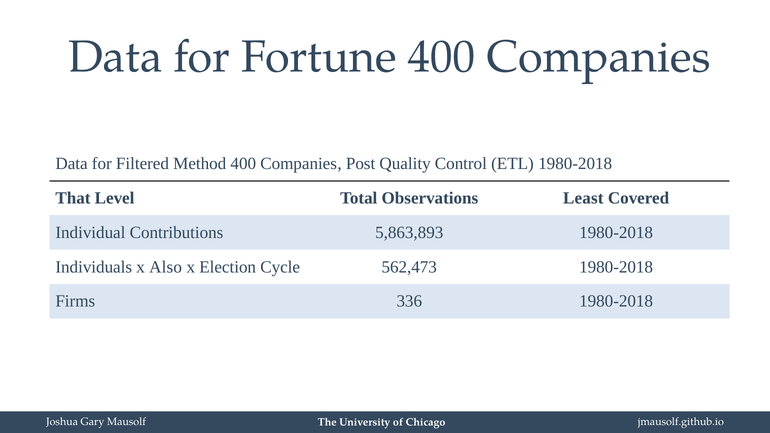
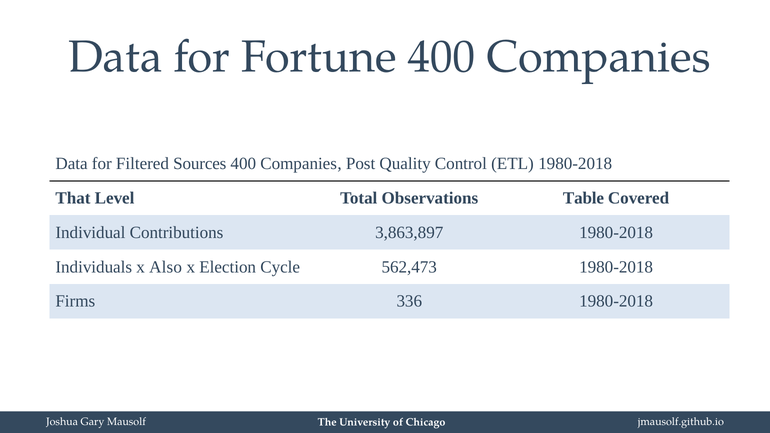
Method: Method -> Sources (200, 164)
Least: Least -> Table (583, 198)
5,863,893: 5,863,893 -> 3,863,897 (409, 233)
